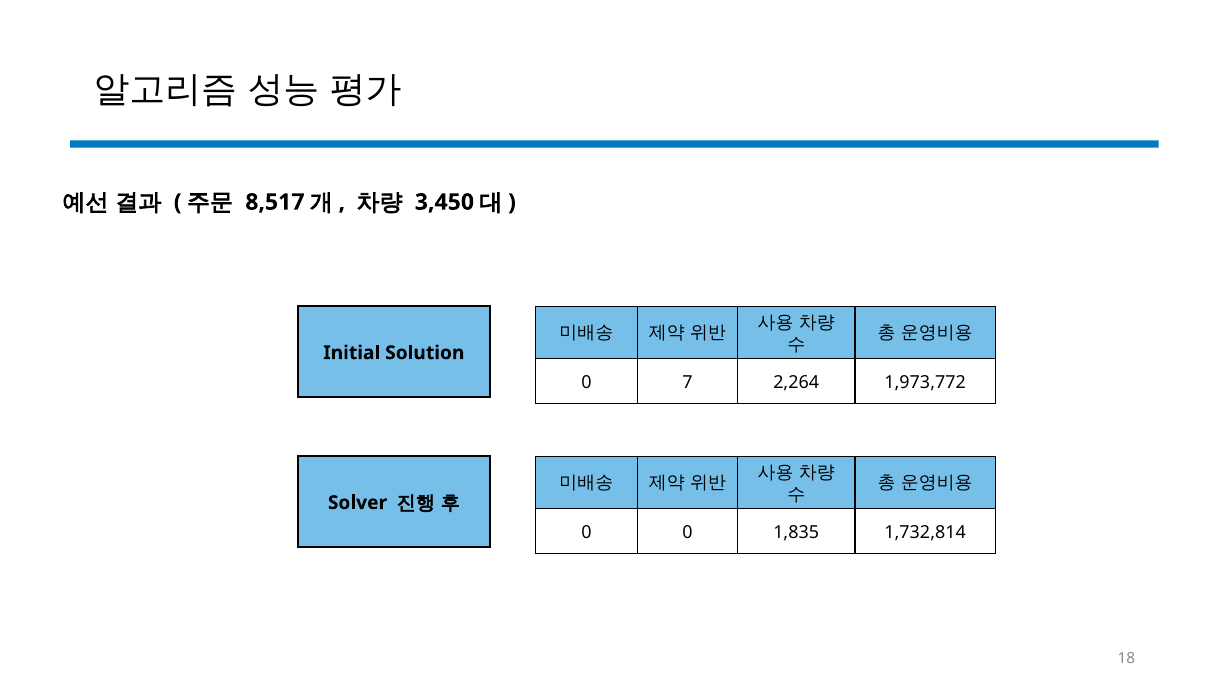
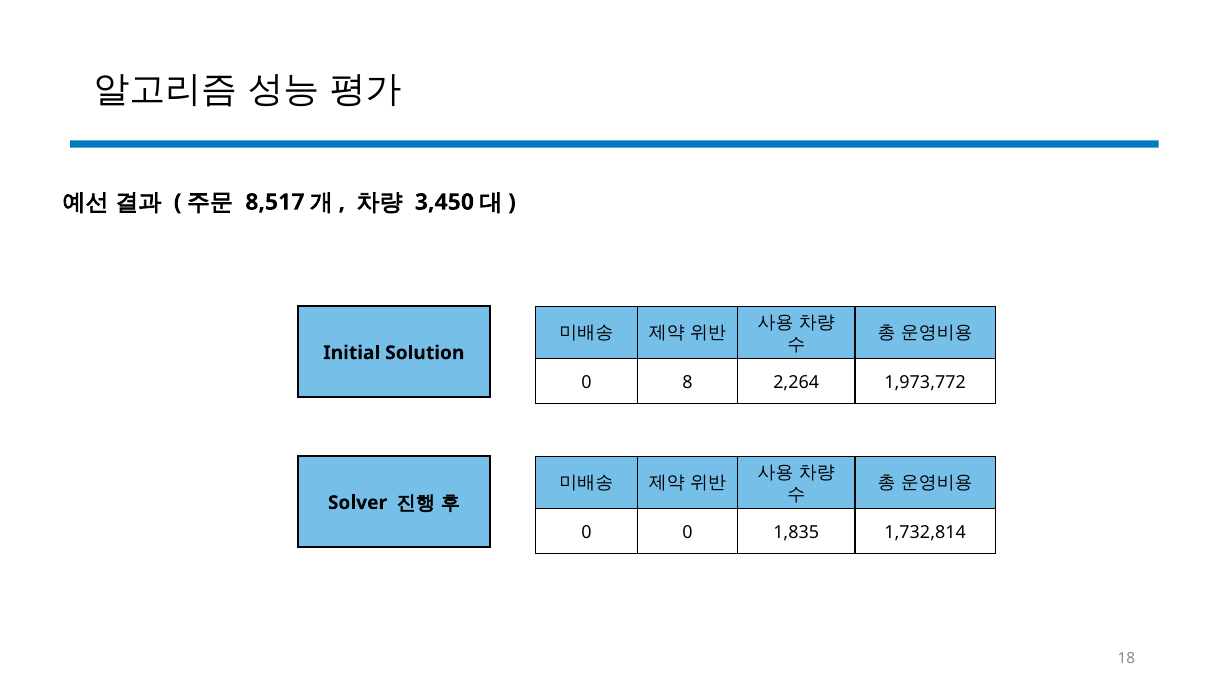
7: 7 -> 8 (688, 382)
